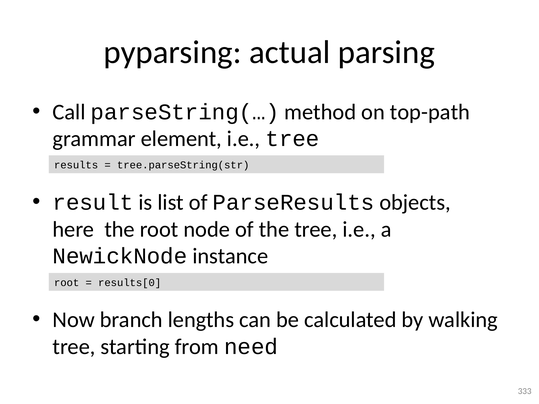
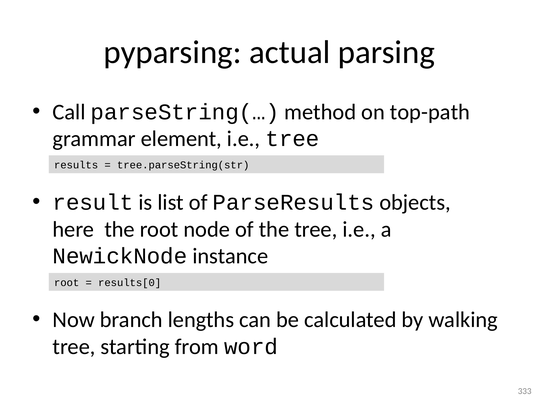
need: need -> word (251, 347)
